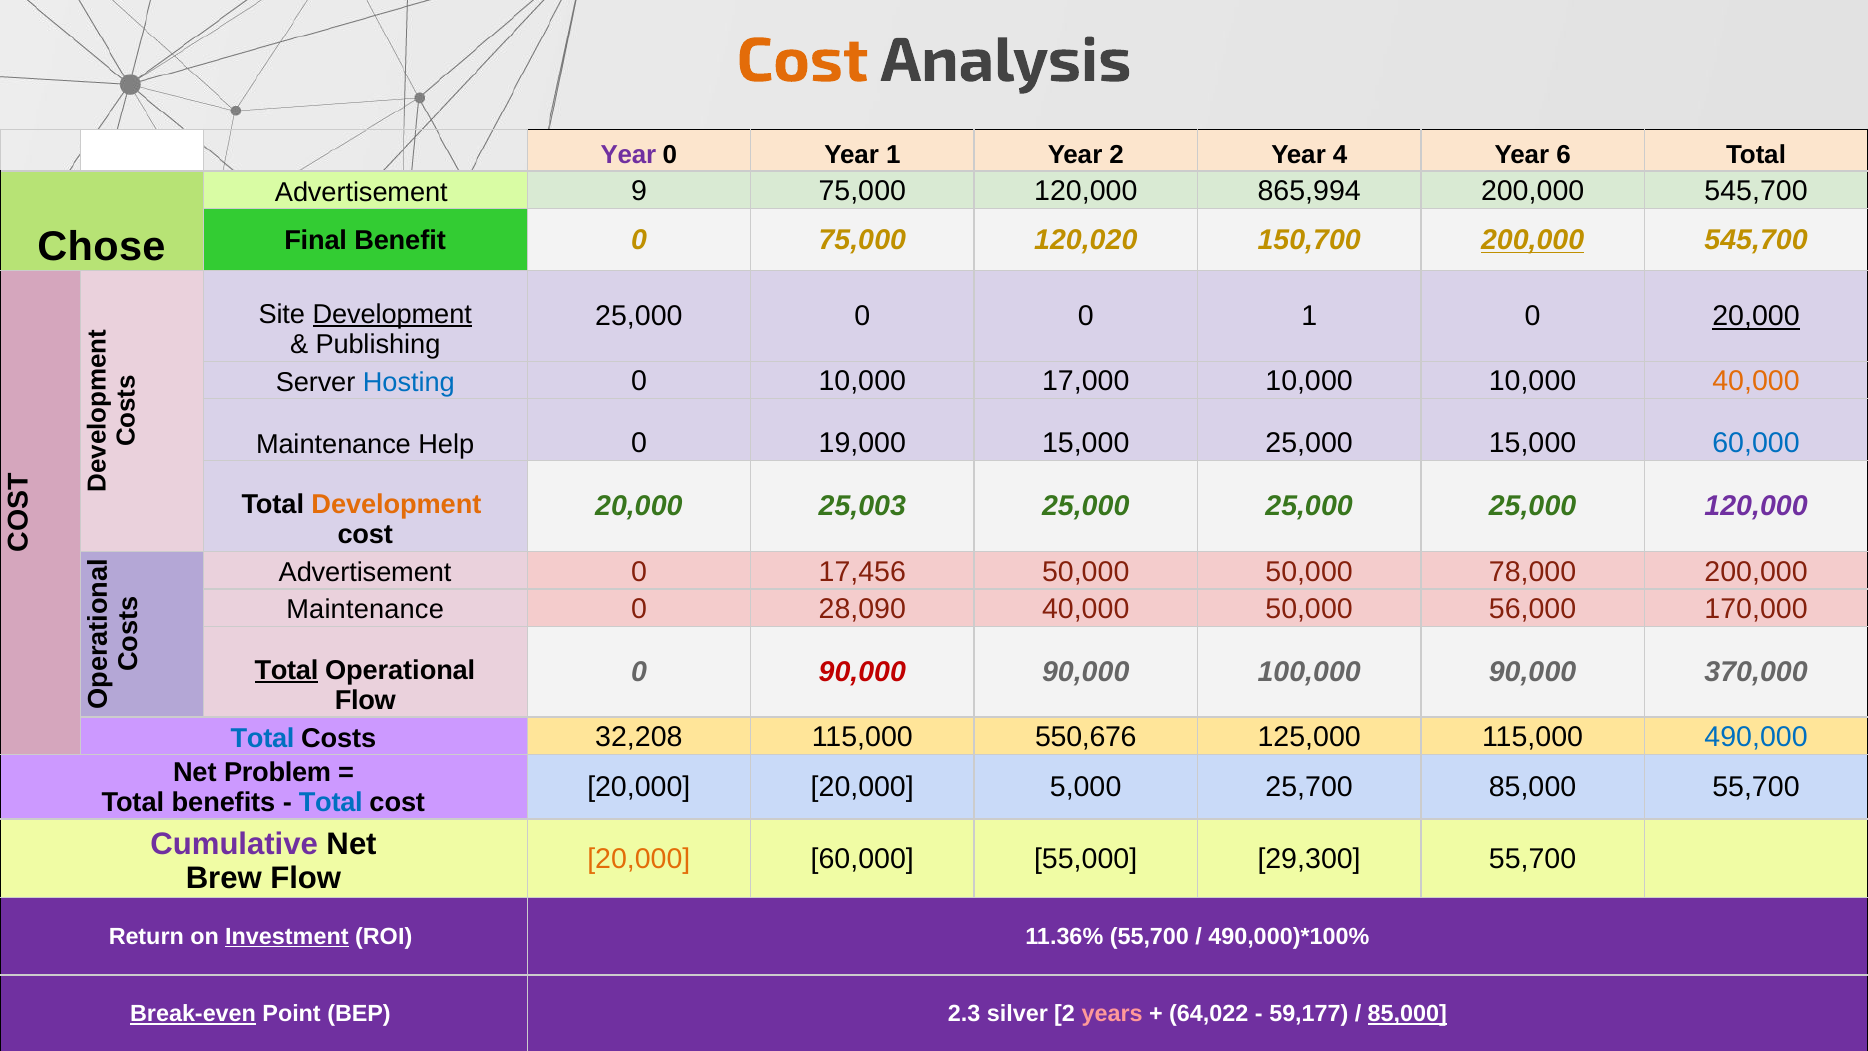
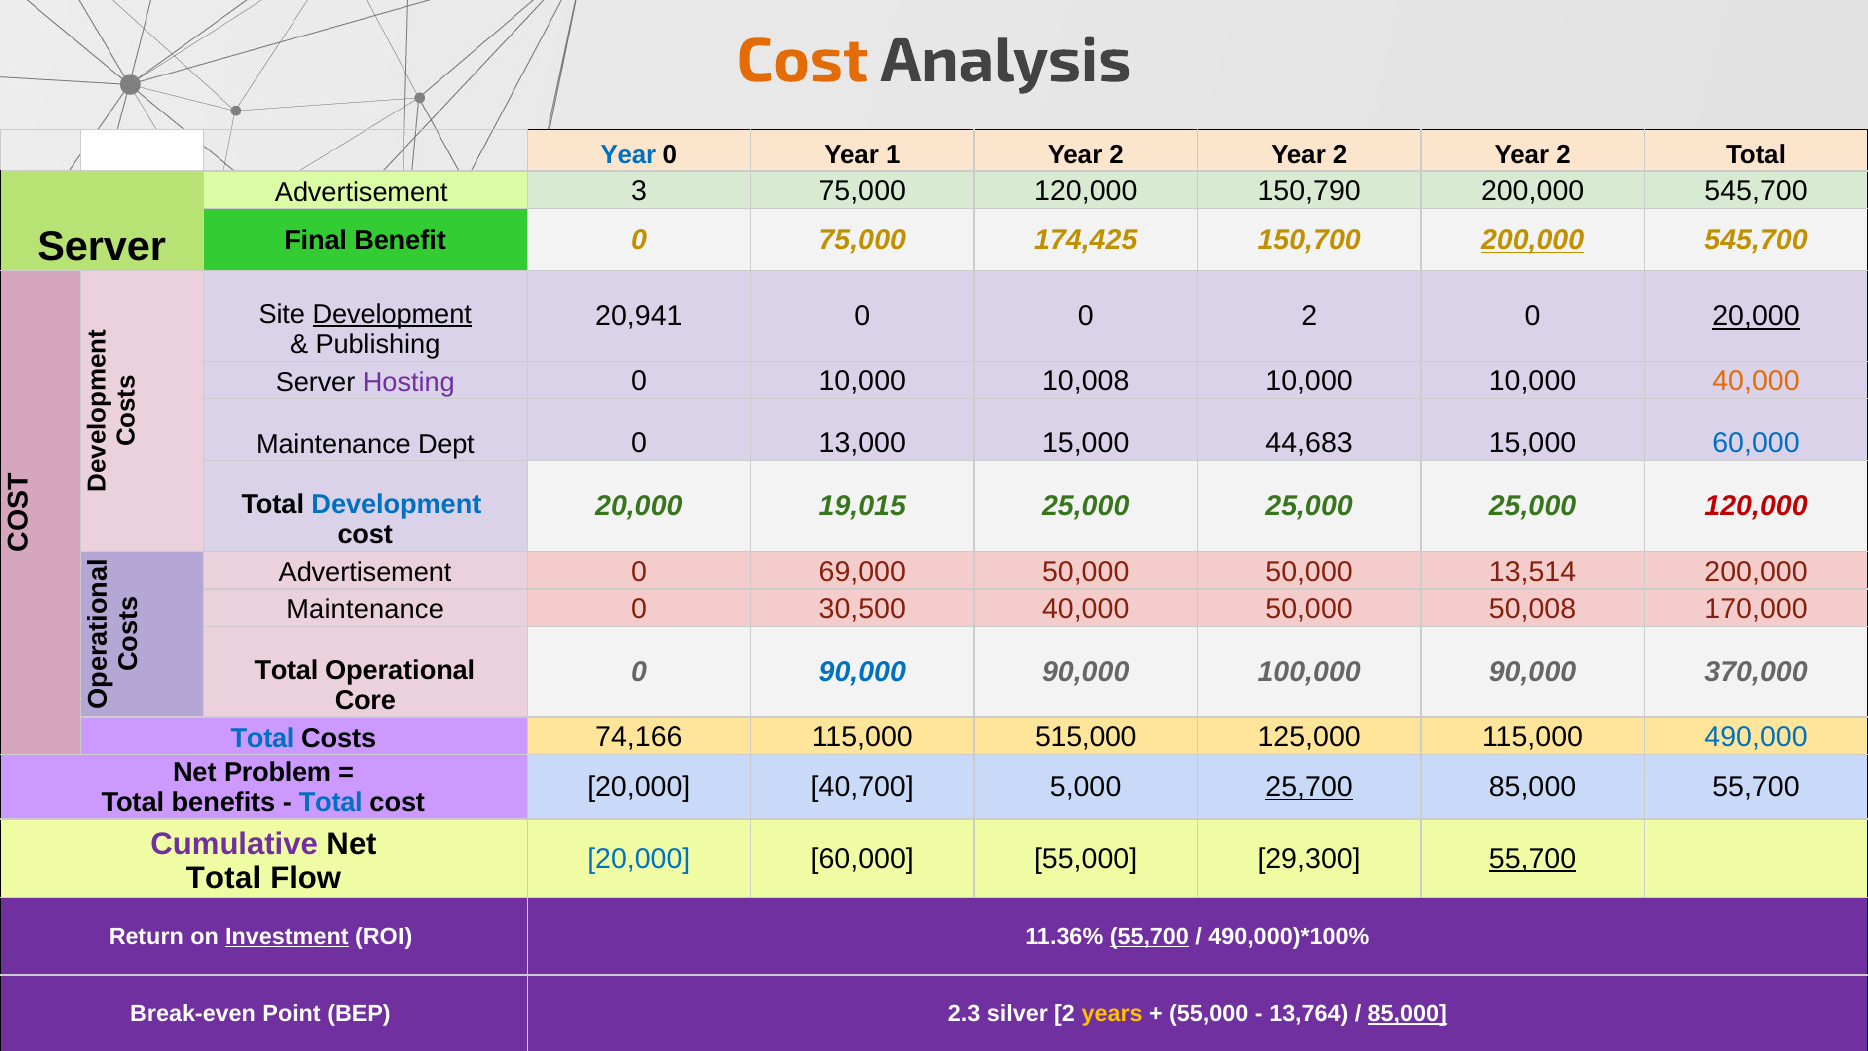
Year colour: purple -> blue (628, 155)
4: 4 -> 2 (1340, 155)
6: 6 -> 2 (1564, 155)
9: 9 -> 3 (639, 191)
865,994: 865,994 -> 150,790 (1309, 191)
Chose: Chose -> Server (102, 246)
120,020: 120,020 -> 174,425 (1086, 240)
25,000: 25,000 -> 20,941 (639, 316)
0 1: 1 -> 2 (1309, 316)
Hosting colour: blue -> purple (409, 382)
17,000: 17,000 -> 10,008 (1086, 381)
Help: Help -> Dept (446, 444)
19,000: 19,000 -> 13,000 (862, 443)
15,000 25,000: 25,000 -> 44,683 (1309, 443)
Development colour: orange -> blue (396, 504)
25,003: 25,003 -> 19,015 (862, 506)
120,000 colour: purple -> red (1756, 506)
17,456: 17,456 -> 69,000 (862, 572)
78,000: 78,000 -> 13,514 (1533, 572)
28,090: 28,090 -> 30,500 (862, 609)
56,000: 56,000 -> 50,008 (1533, 609)
Total underline: present -> none (286, 670)
90,000 colour: red -> blue (862, 672)
Flow: Flow -> Core (365, 700)
32,208: 32,208 -> 74,166 (639, 737)
550,676: 550,676 -> 515,000 (1086, 737)
20,000 20,000: 20,000 -> 40,700 (862, 787)
25,700 underline: none -> present (1309, 787)
20,000 colour: orange -> blue (639, 859)
55,700 underline: none -> present (1533, 859)
Brew: Brew -> Total (224, 879)
55,700 underline: none -> present (1149, 936)
Break-even underline: present -> none (193, 1014)
years colour: pink -> yellow (1112, 1014)
64,022: 64,022 -> 55,000 (1209, 1014)
59,177: 59,177 -> 13,764 (1309, 1014)
